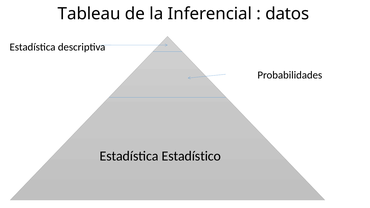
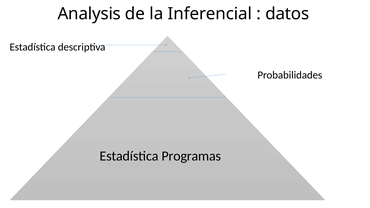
Tableau: Tableau -> Analysis (89, 14)
Estadístico: Estadístico -> Programas (191, 156)
